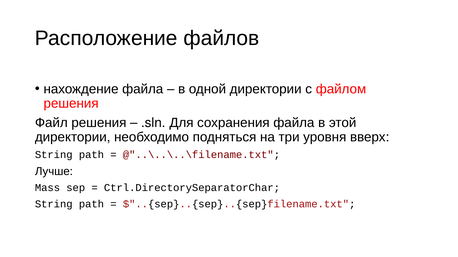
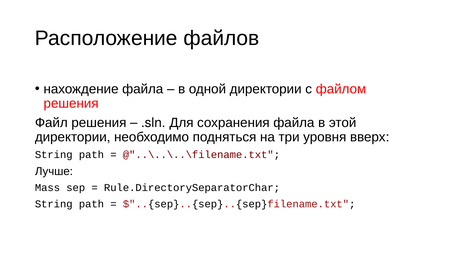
Ctrl.DirectorySeparatorChar: Ctrl.DirectorySeparatorChar -> Rule.DirectorySeparatorChar (192, 188)
